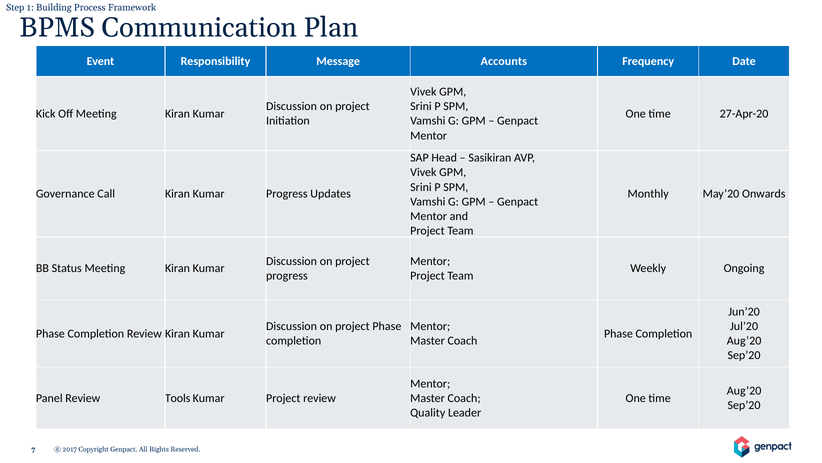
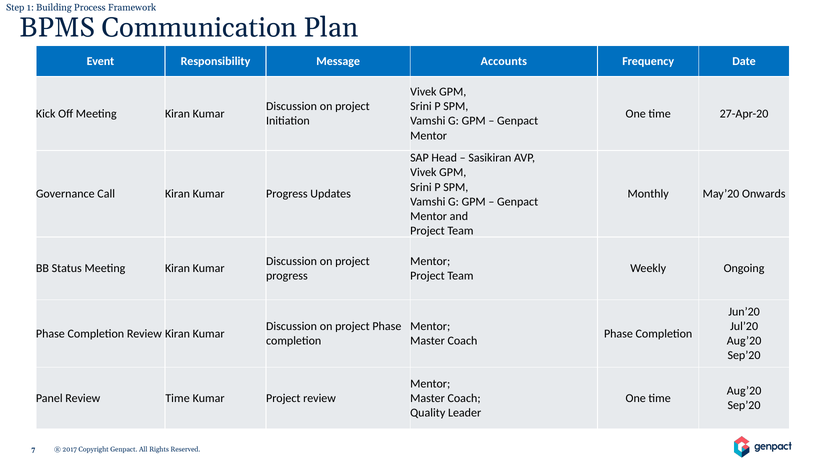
Review Tools: Tools -> Time (177, 398)
